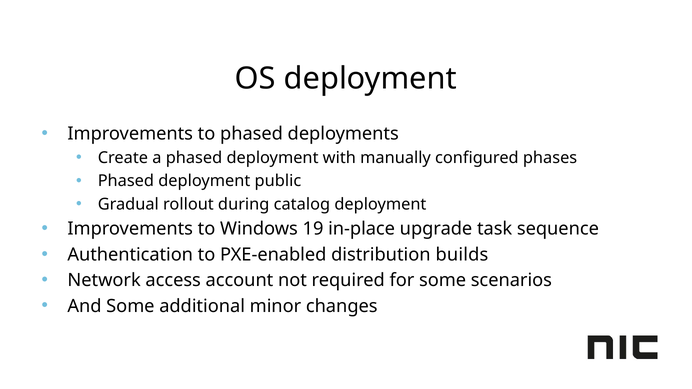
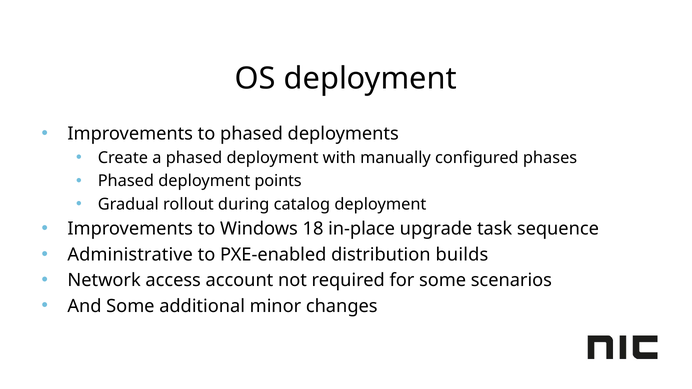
public: public -> points (278, 181)
19: 19 -> 18 (313, 229)
Authentication: Authentication -> Administrative (130, 255)
